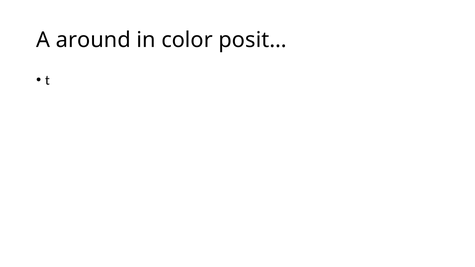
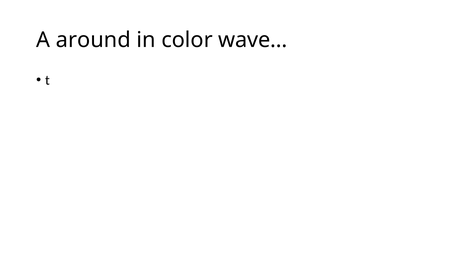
posit…: posit… -> wave… (253, 40)
